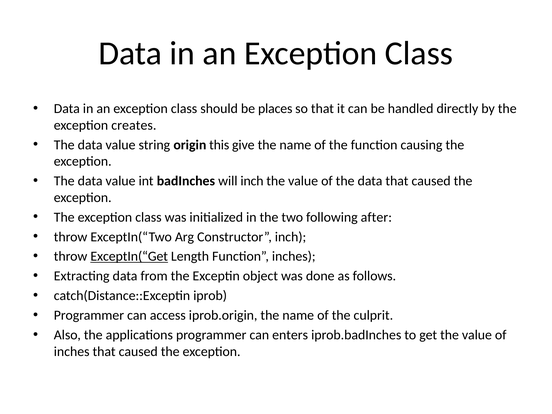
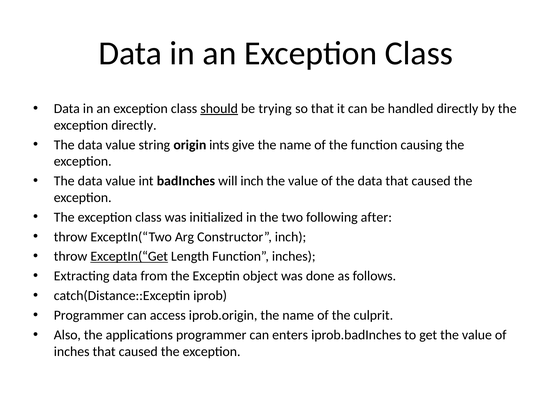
should underline: none -> present (219, 109)
places: places -> trying (275, 109)
exception creates: creates -> directly (134, 125)
this: this -> ints (219, 145)
